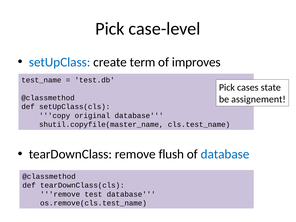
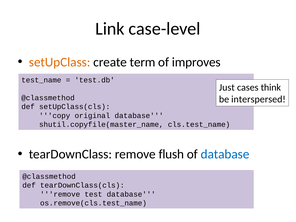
Pick: Pick -> Link (110, 29)
setUpClass colour: blue -> orange (60, 62)
Pick: Pick -> Just (227, 88)
state: state -> think (271, 88)
assignement: assignement -> interspersed (258, 99)
